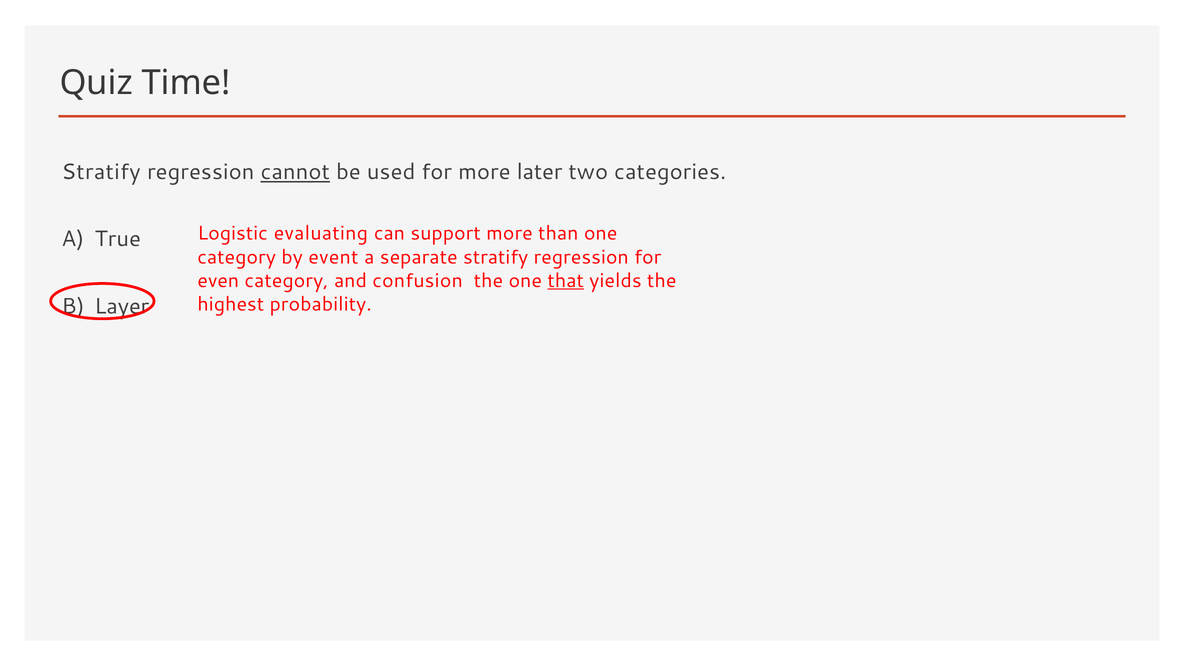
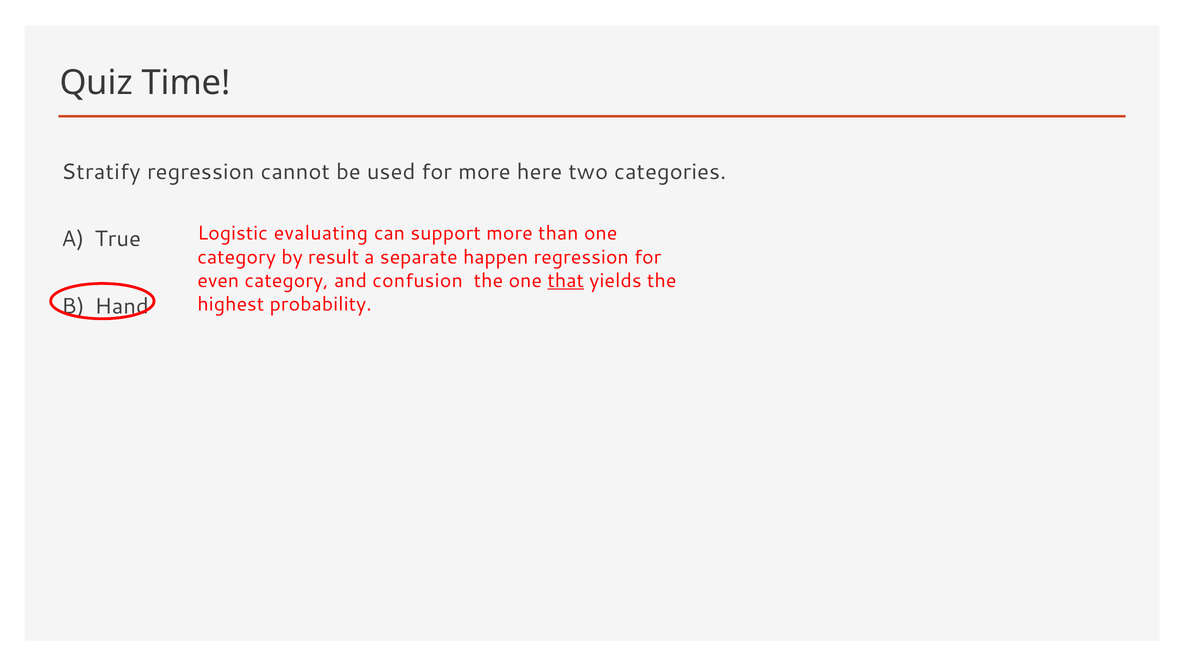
cannot underline: present -> none (295, 172)
later: later -> here (539, 172)
event: event -> result (334, 257)
separate stratify: stratify -> happen (496, 257)
Layer: Layer -> Hand (122, 306)
